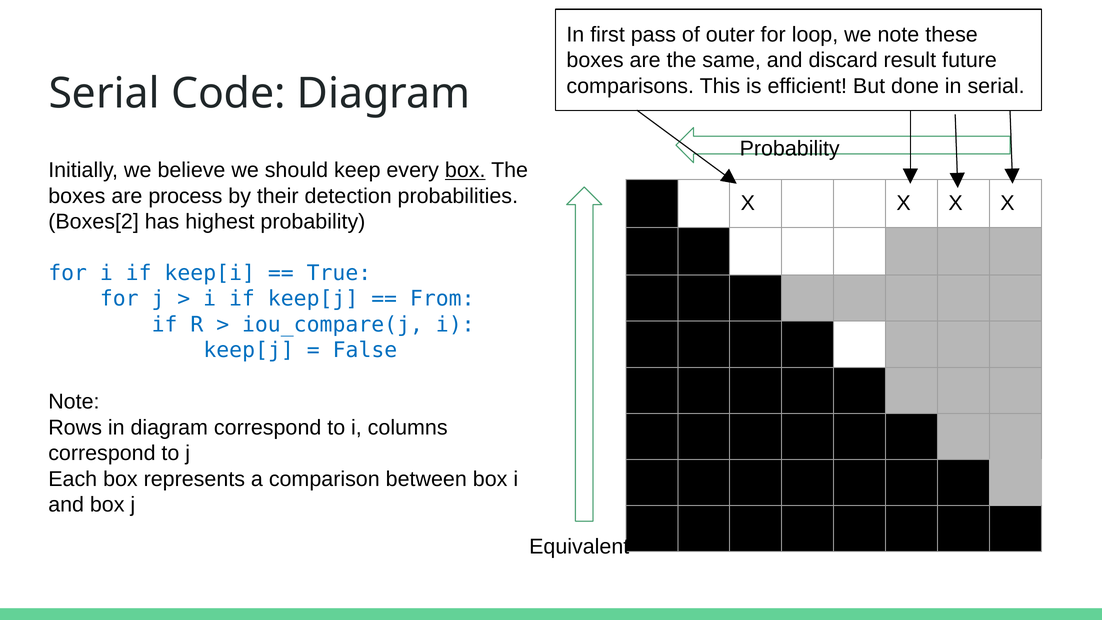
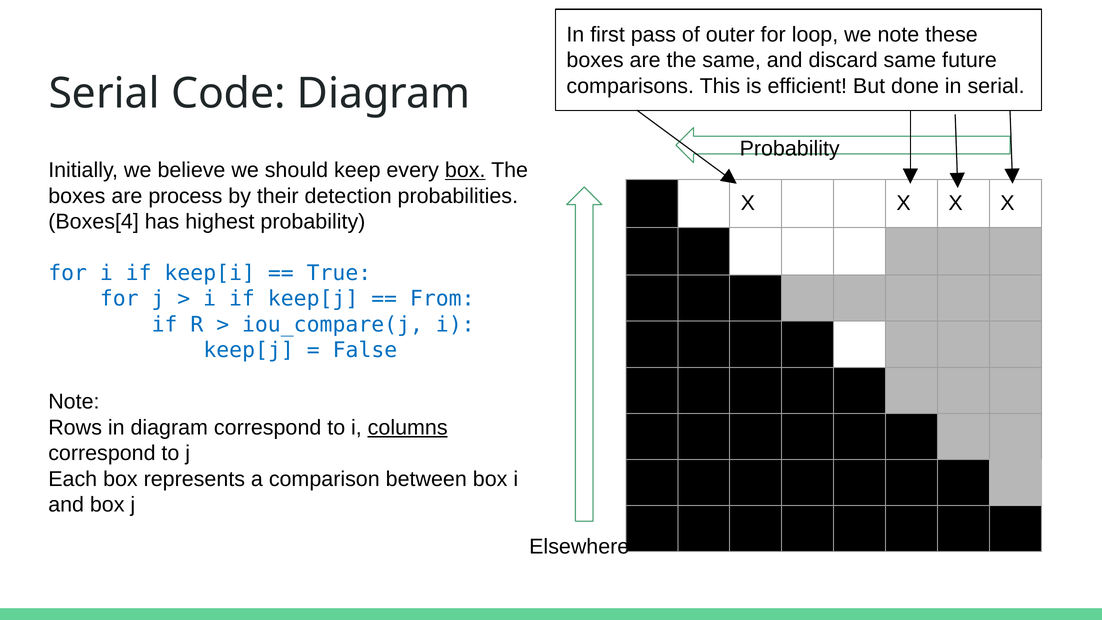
discard result: result -> same (910, 60)
Boxes[2: Boxes[2 -> Boxes[4 (94, 222)
columns underline: none -> present (408, 427)
Equivalent: Equivalent -> Elsewhere (579, 546)
